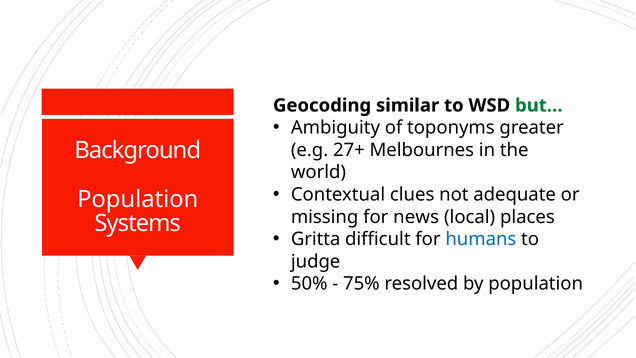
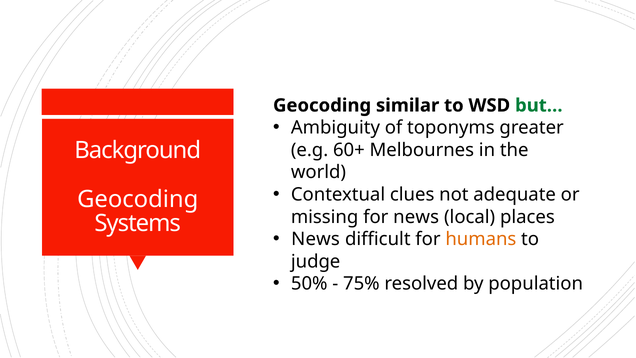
27+: 27+ -> 60+ (349, 150)
Population: Population -> Geocoding (138, 199)
Gritta: Gritta -> News (316, 239)
humans colour: blue -> orange (481, 239)
